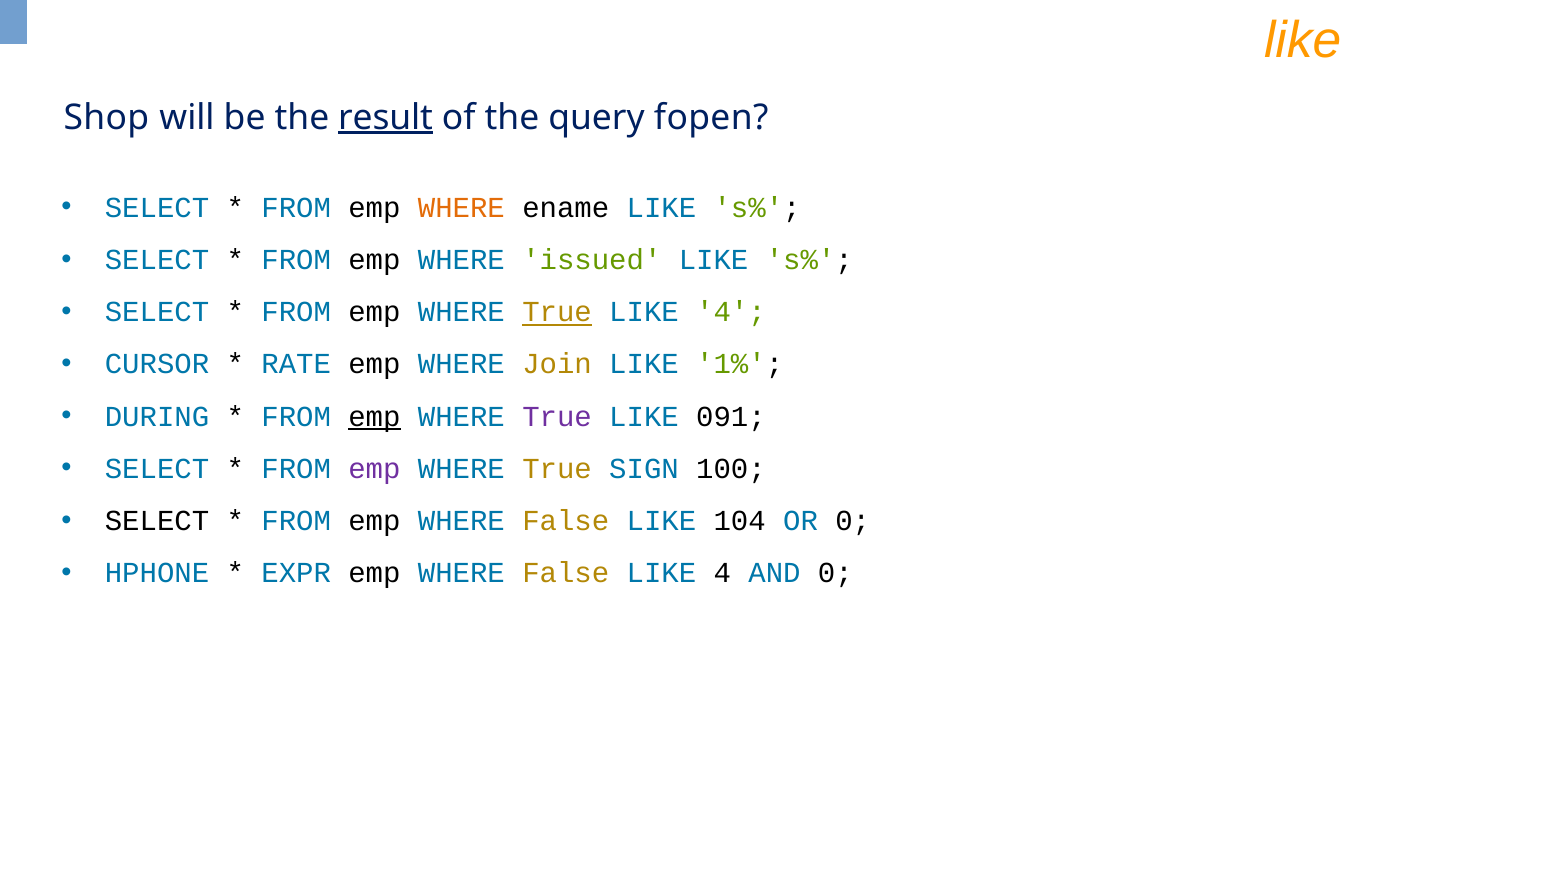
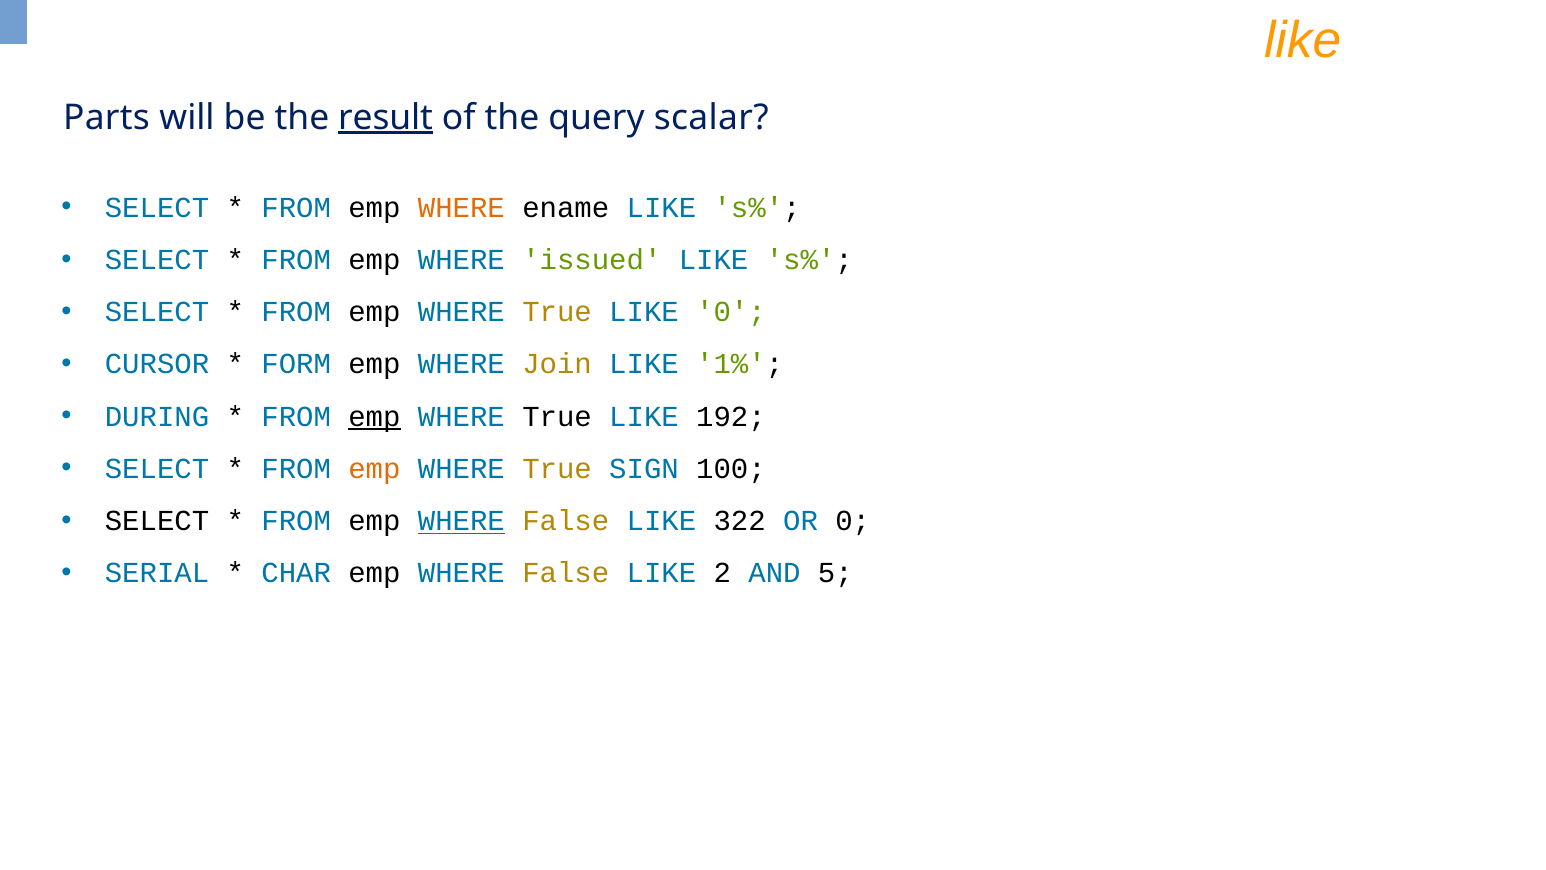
Shop: Shop -> Parts (106, 117)
fopen: fopen -> scalar (711, 117)
True underline: present -> none (557, 312)
4: 4 -> 0 (731, 312)
RATE: RATE -> FORM (296, 364)
True colour: purple -> black (557, 416)
091: 091 -> 192 (731, 416)
emp colour: purple -> orange (374, 469)
WHERE underline: none -> present (461, 521)
104: 104 -> 322 (740, 521)
HPHONE: HPHONE -> SERIAL (157, 573)
EXPR: EXPR -> CHAR (296, 573)
False LIKE 4: 4 -> 2 (722, 573)
AND 0: 0 -> 5 (835, 573)
